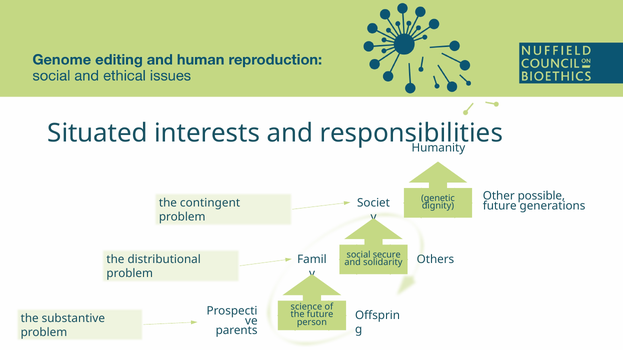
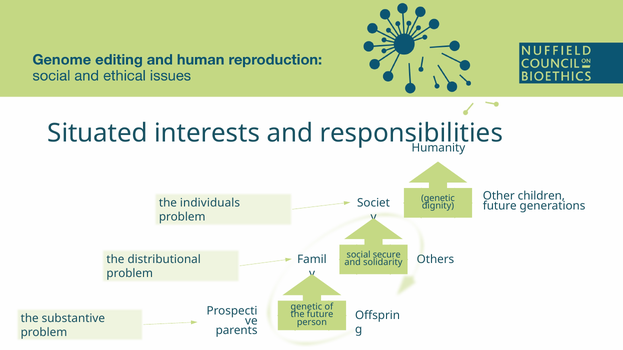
possible: possible -> children (541, 196)
contingent: contingent -> individuals (210, 203)
science: science -> genetic (306, 307)
